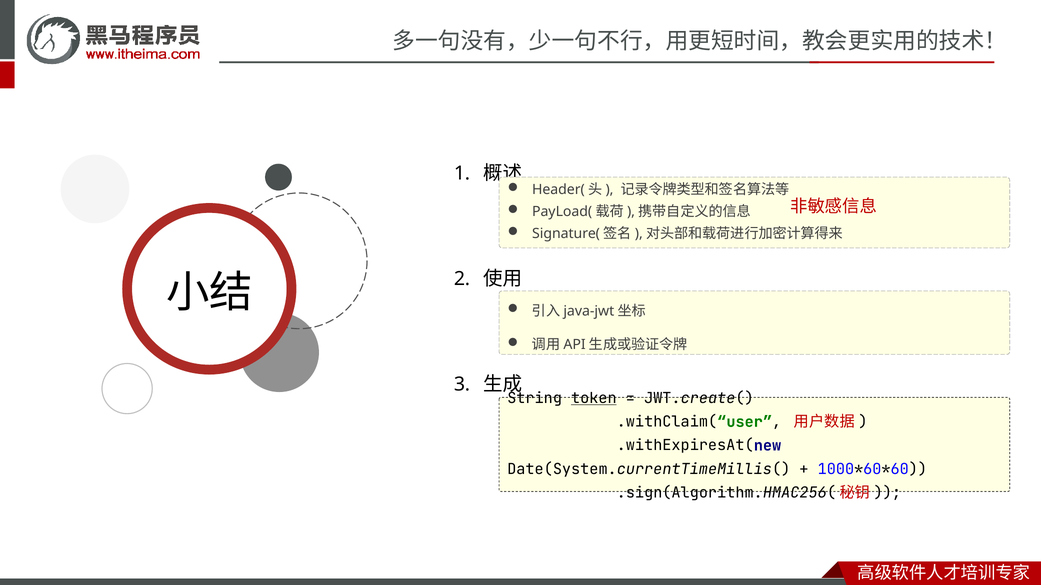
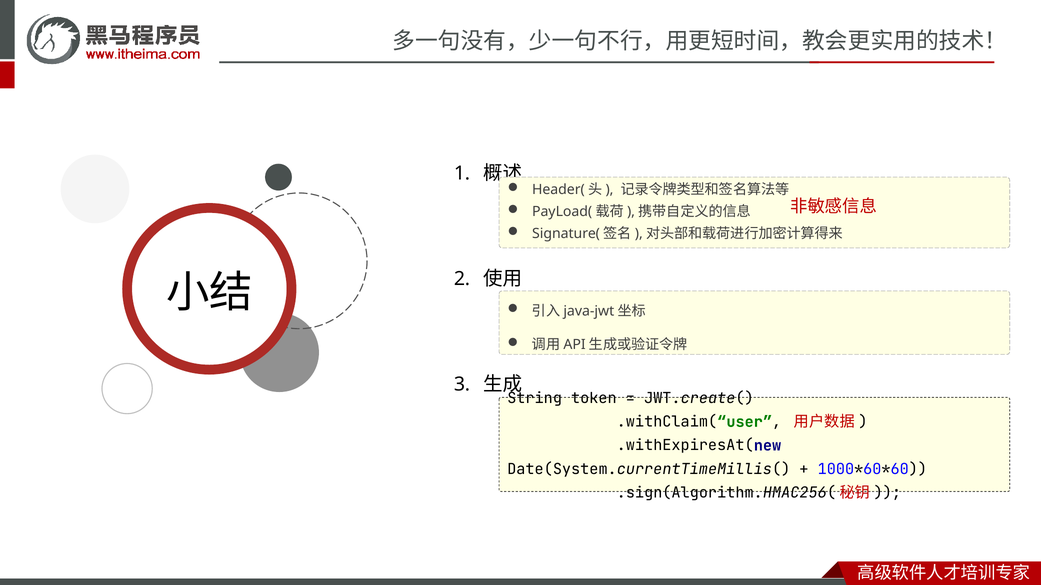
token underline: present -> none (594, 399)
